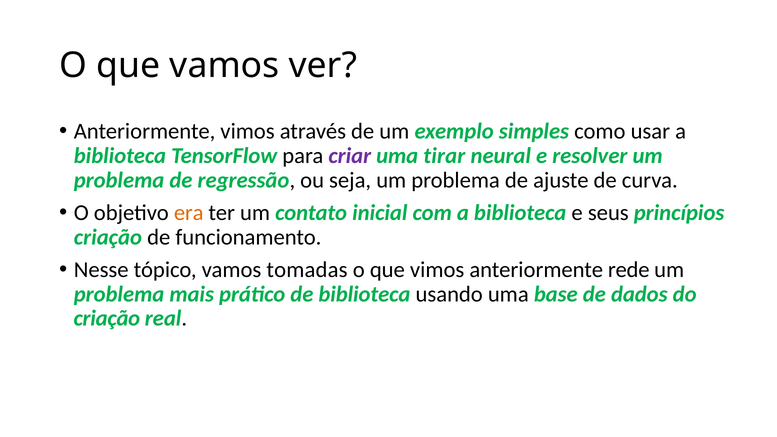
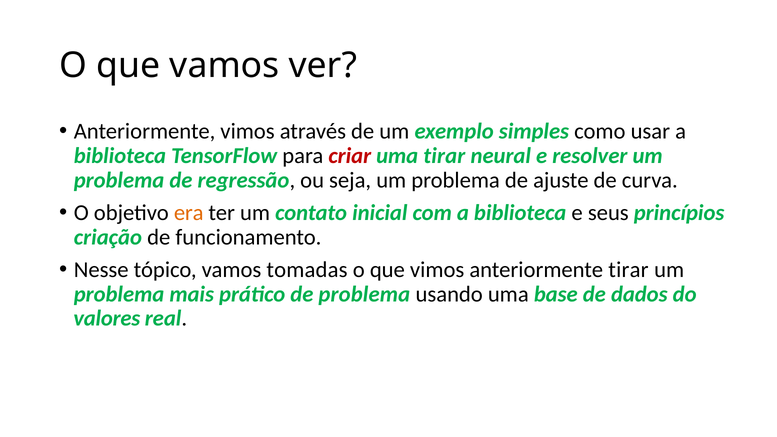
criar colour: purple -> red (350, 156)
anteriormente rede: rede -> tirar (628, 270)
de biblioteca: biblioteca -> problema (364, 294)
criação: criação -> valores (107, 319)
